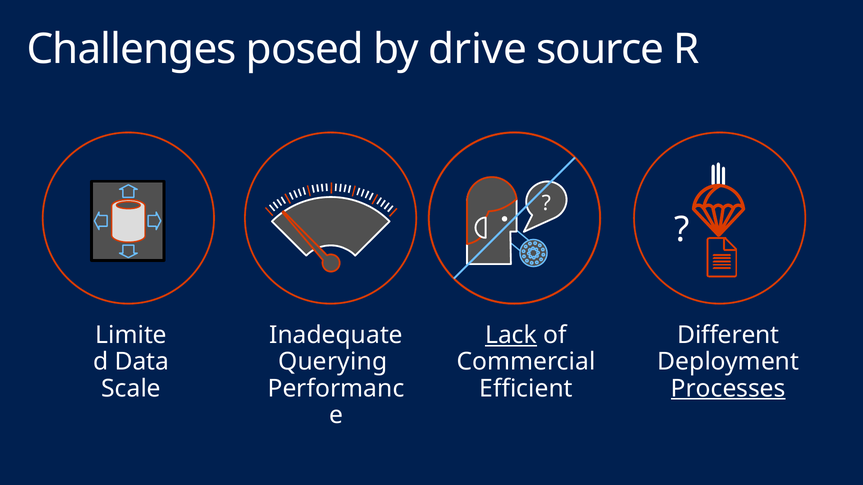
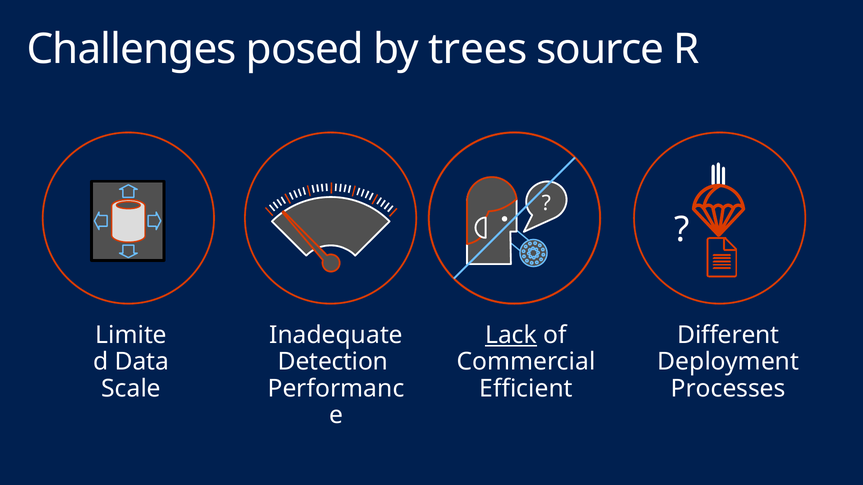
drive: drive -> trees (478, 49)
Querying: Querying -> Detection (333, 362)
Processes underline: present -> none (728, 389)
